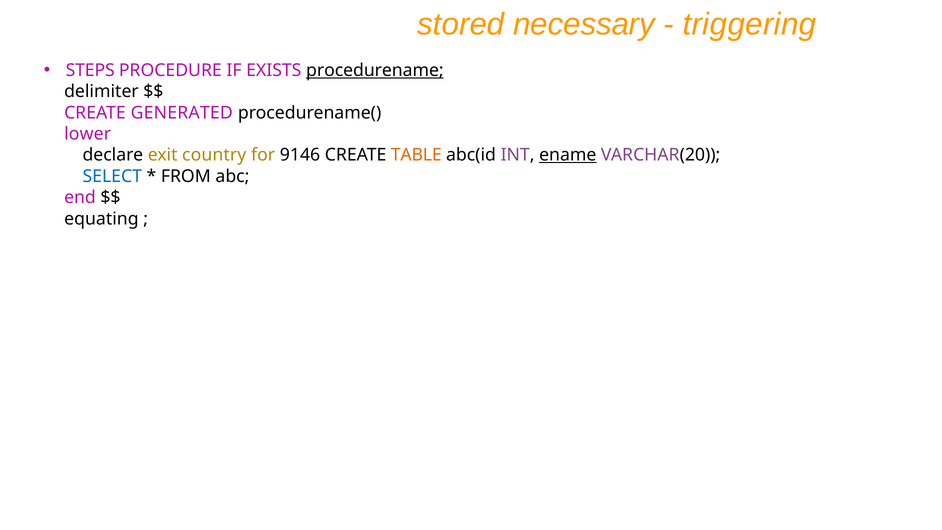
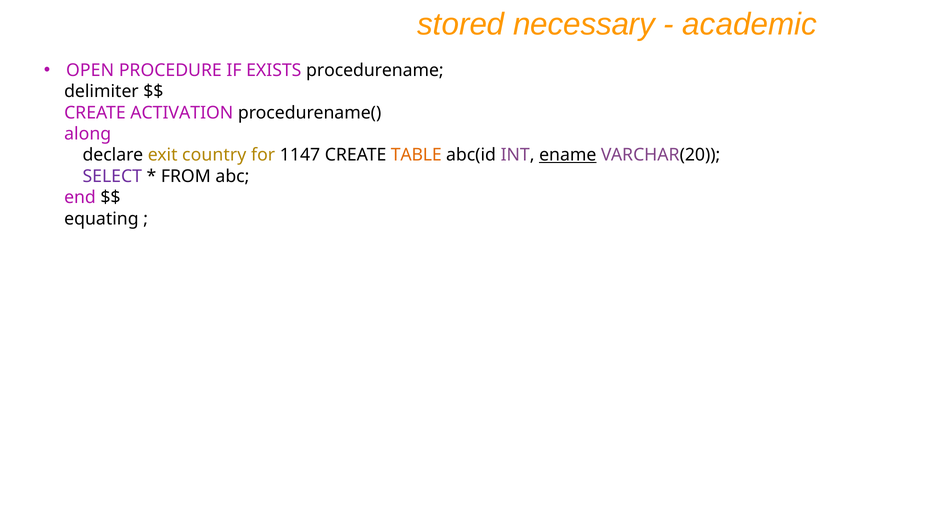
triggering: triggering -> academic (750, 25)
STEPS: STEPS -> OPEN (90, 70)
procedurename underline: present -> none (375, 70)
GENERATED: GENERATED -> ACTIVATION (182, 113)
lower: lower -> along (88, 134)
9146: 9146 -> 1147 (300, 155)
SELECT colour: blue -> purple (112, 176)
